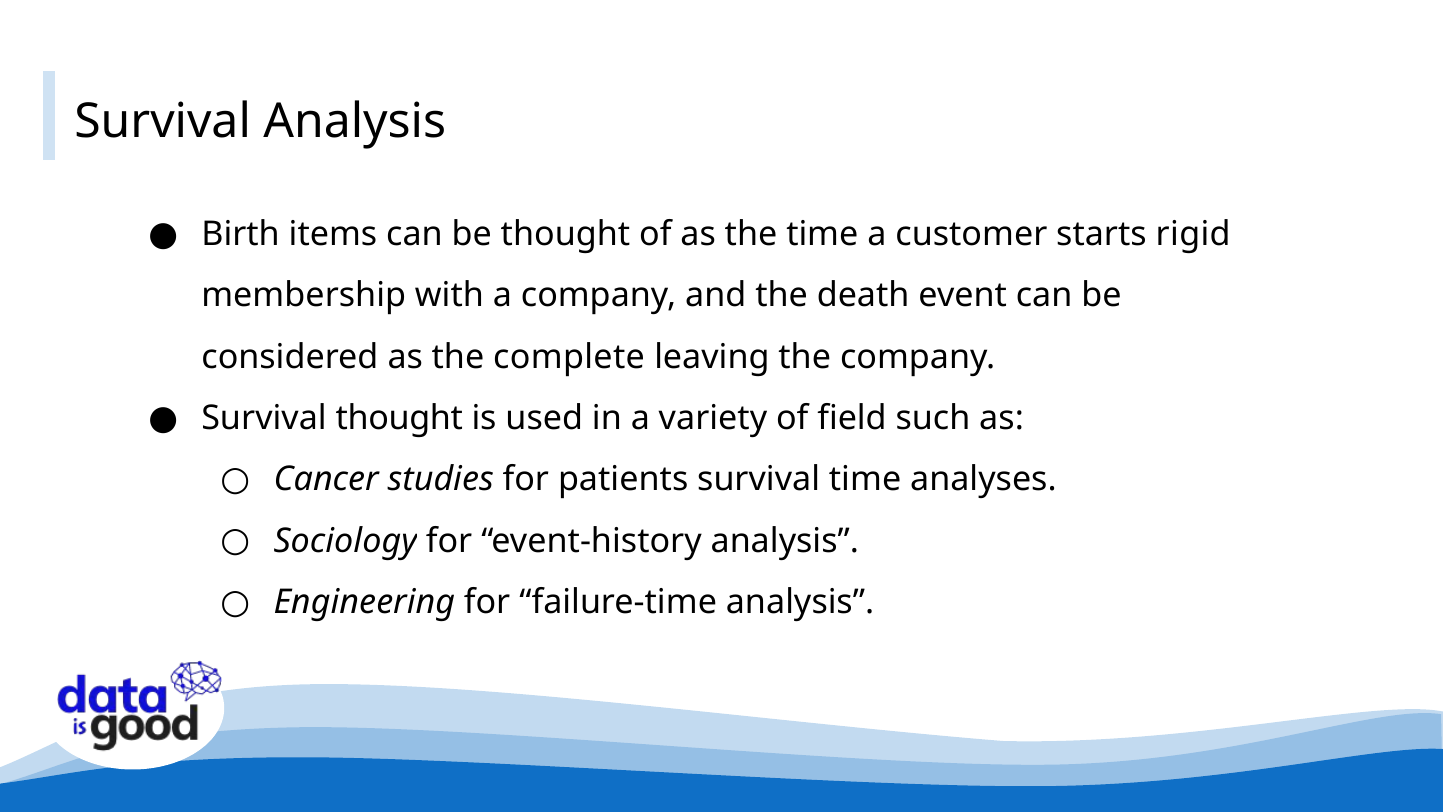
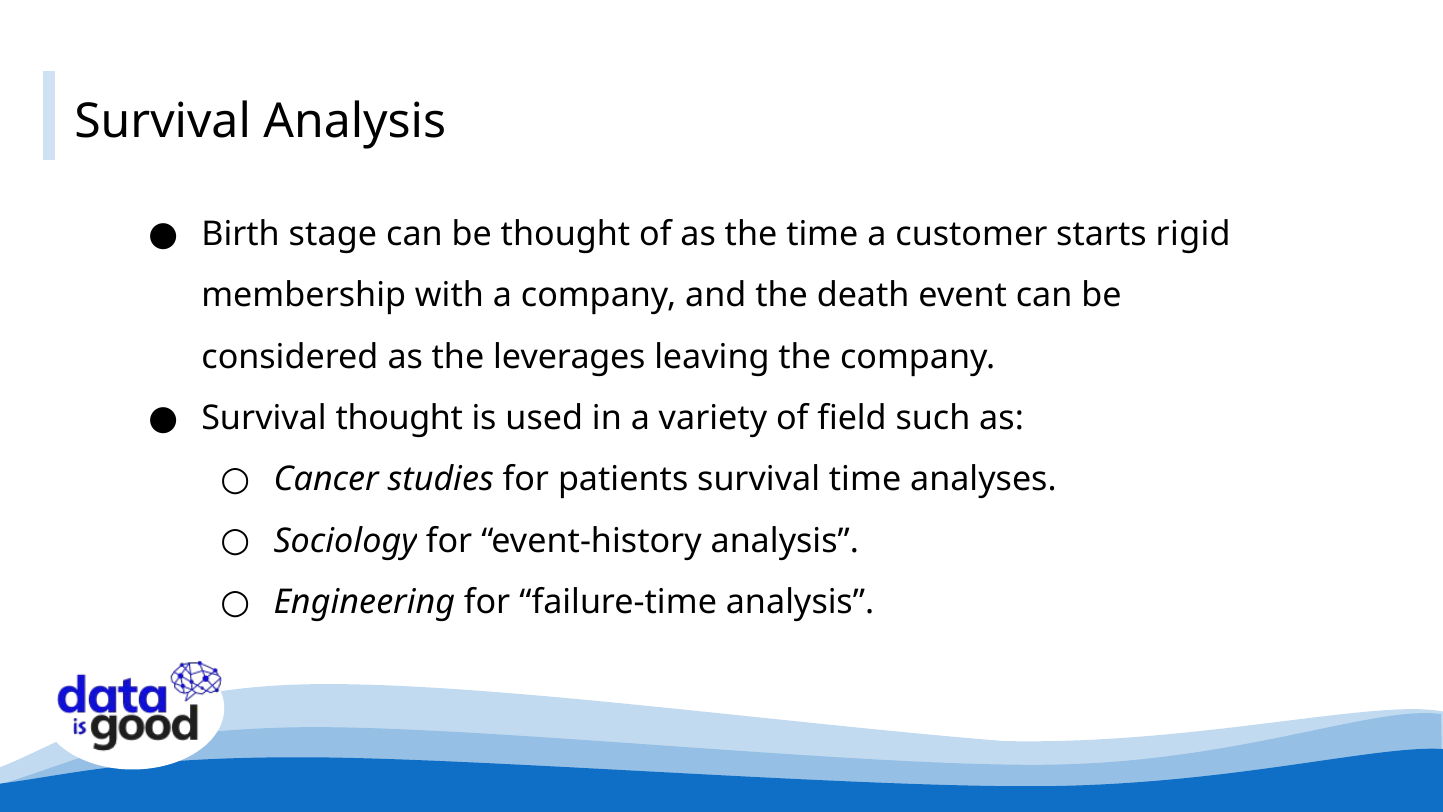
items: items -> stage (333, 234)
complete: complete -> leverages (569, 357)
